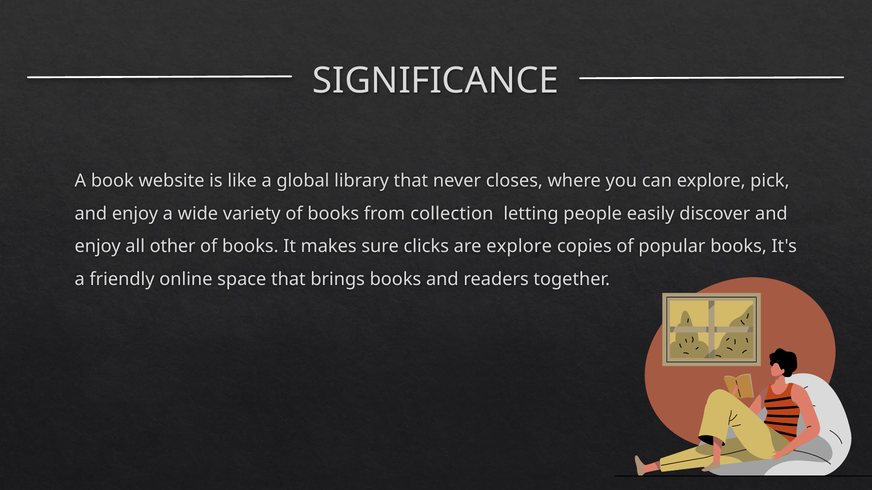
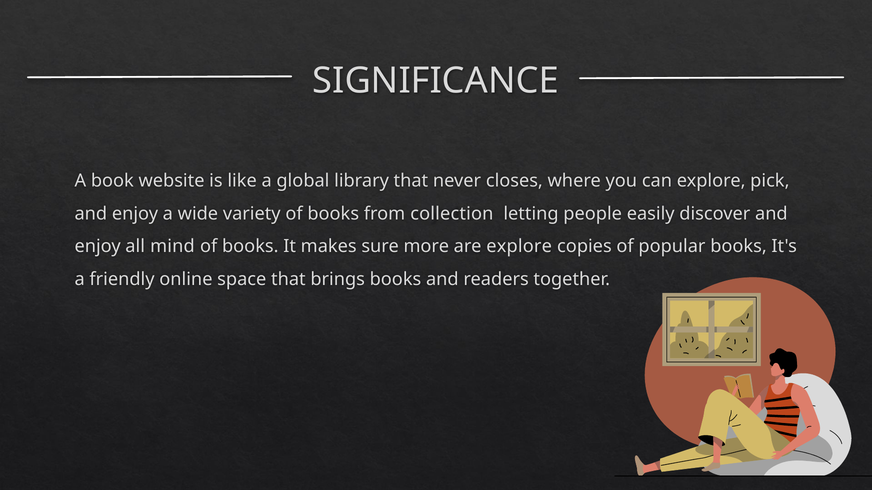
other: other -> mind (172, 247)
clicks: clicks -> more (426, 247)
